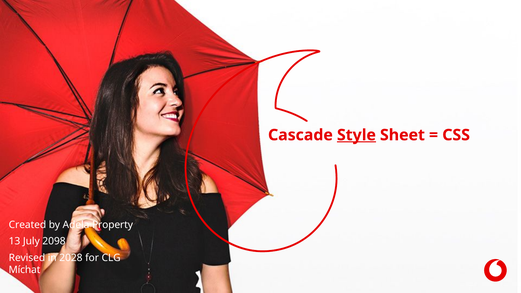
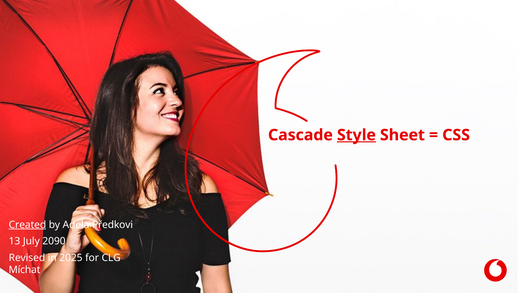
Created underline: none -> present (27, 225)
Property: Property -> Předkovi (112, 225)
2098: 2098 -> 2090 (54, 241)
2028: 2028 -> 2025 (71, 258)
